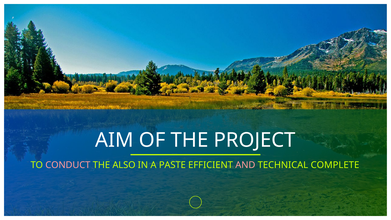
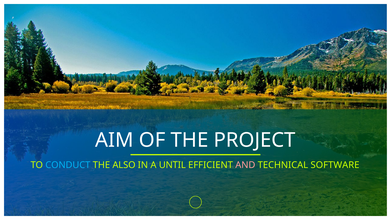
CONDUCT colour: pink -> light blue (68, 165)
PASTE: PASTE -> UNTIL (172, 165)
COMPLETE: COMPLETE -> SOFTWARE (335, 165)
